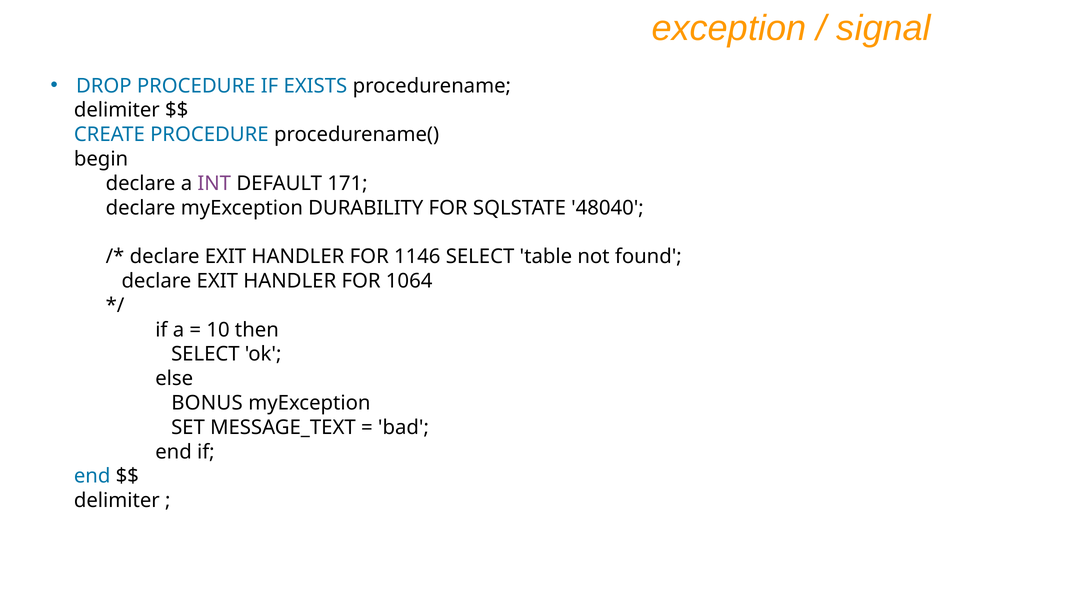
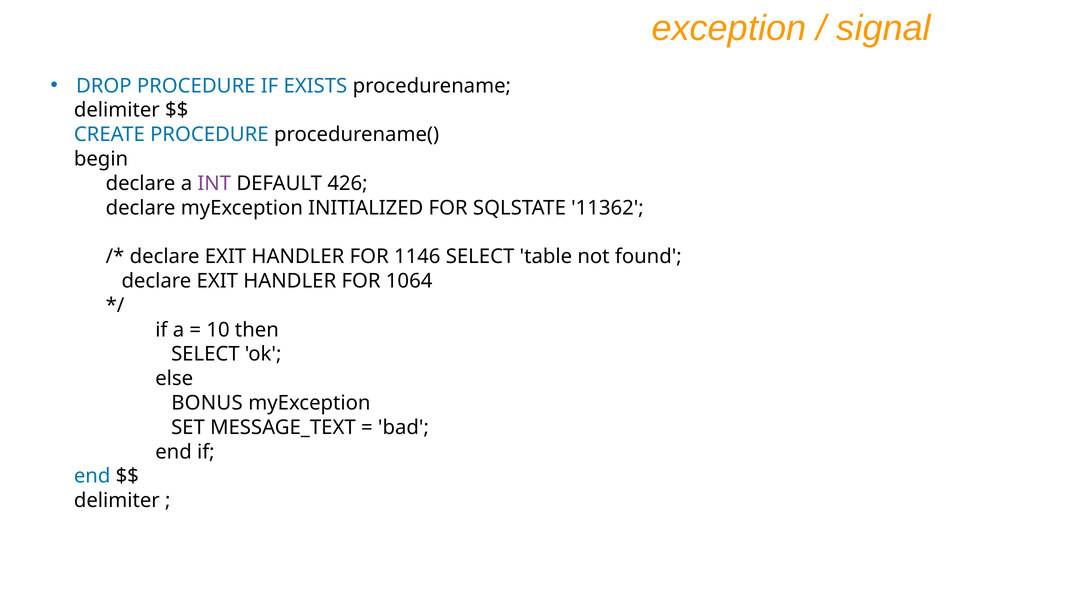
171: 171 -> 426 (348, 184)
DURABILITY: DURABILITY -> INITIALIZED (366, 208)
48040: 48040 -> 11362 (607, 208)
